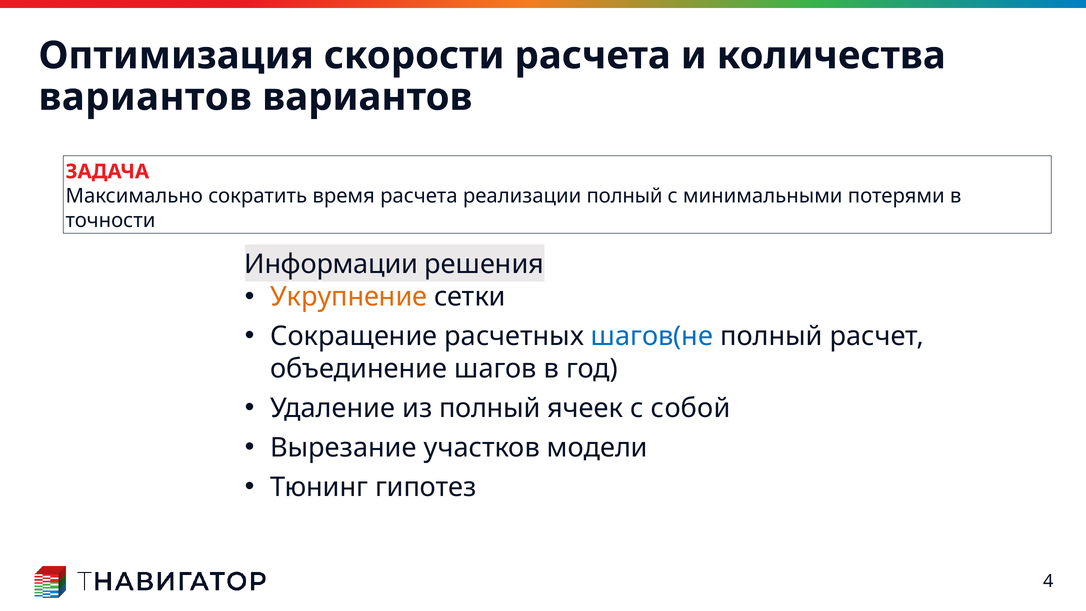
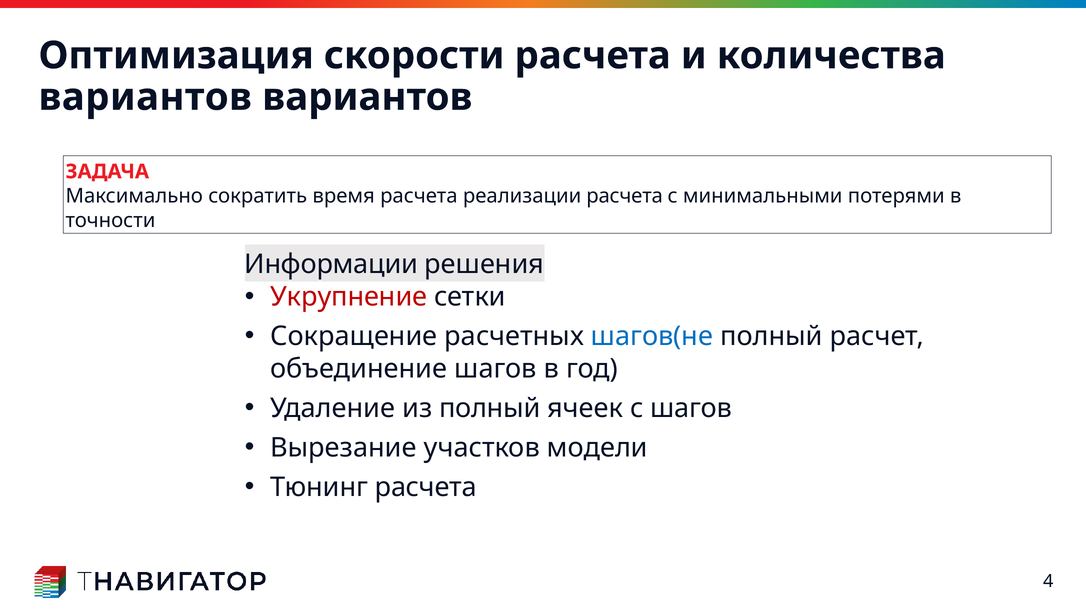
реализации полный: полный -> расчета (625, 196)
Укрупнение colour: orange -> red (349, 297)
с собой: собой -> шагов (691, 408)
Тюнинг гипотез: гипотез -> расчета (426, 487)
